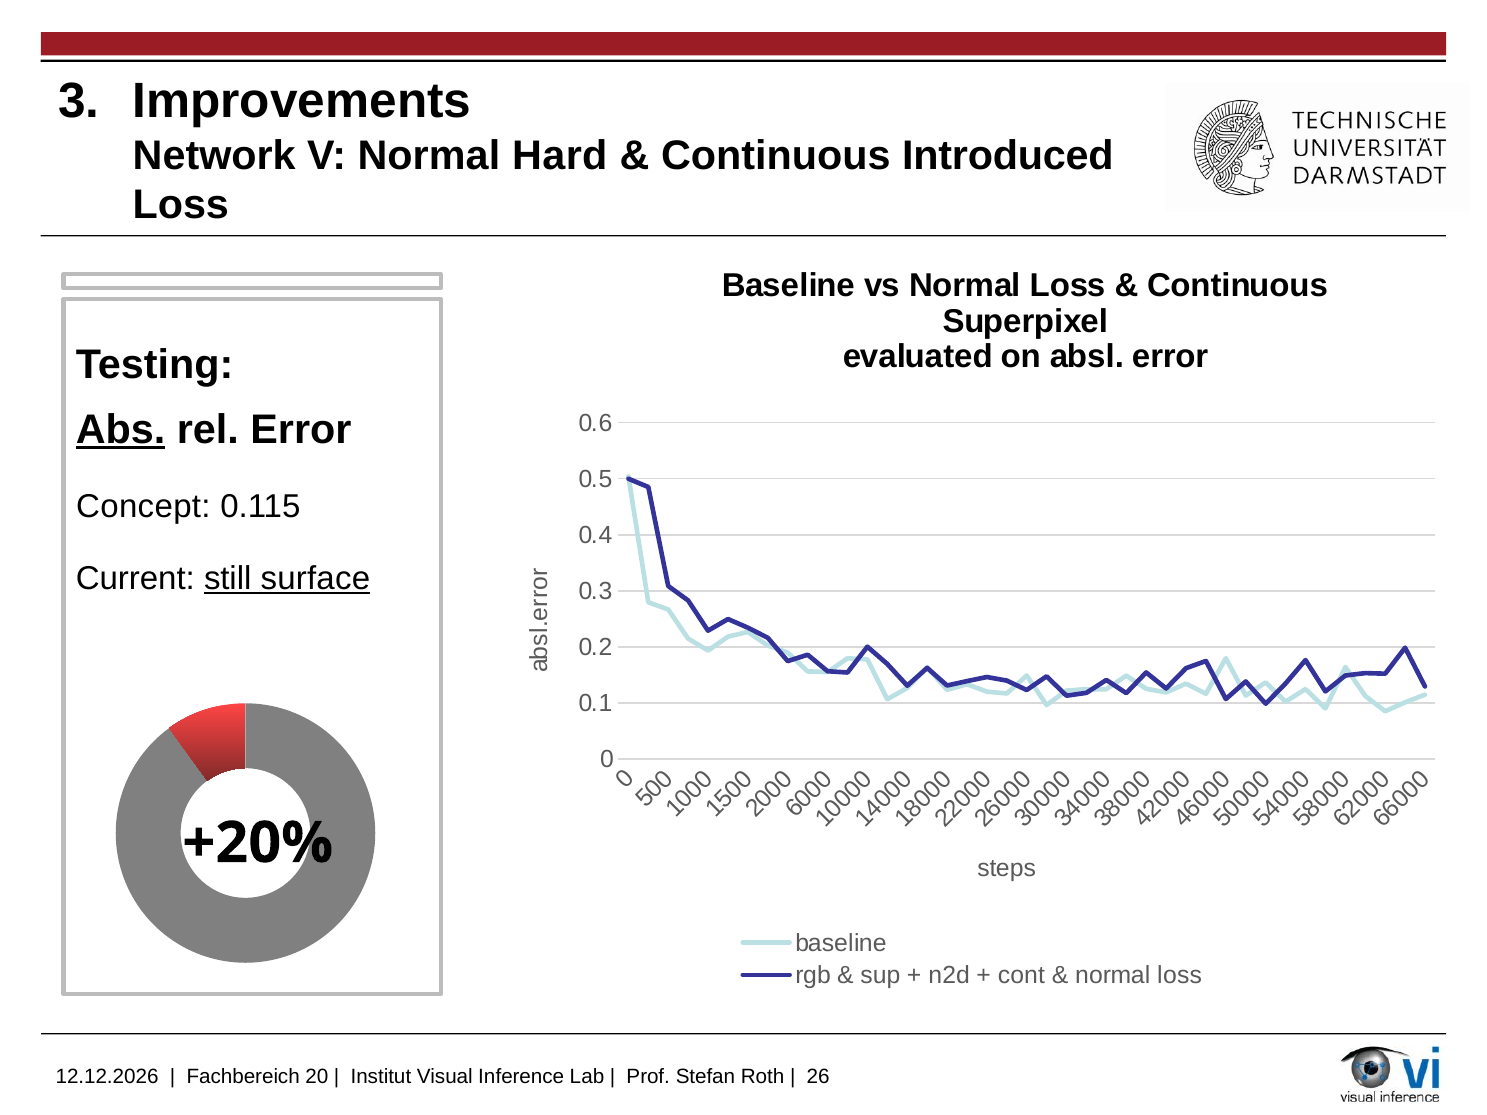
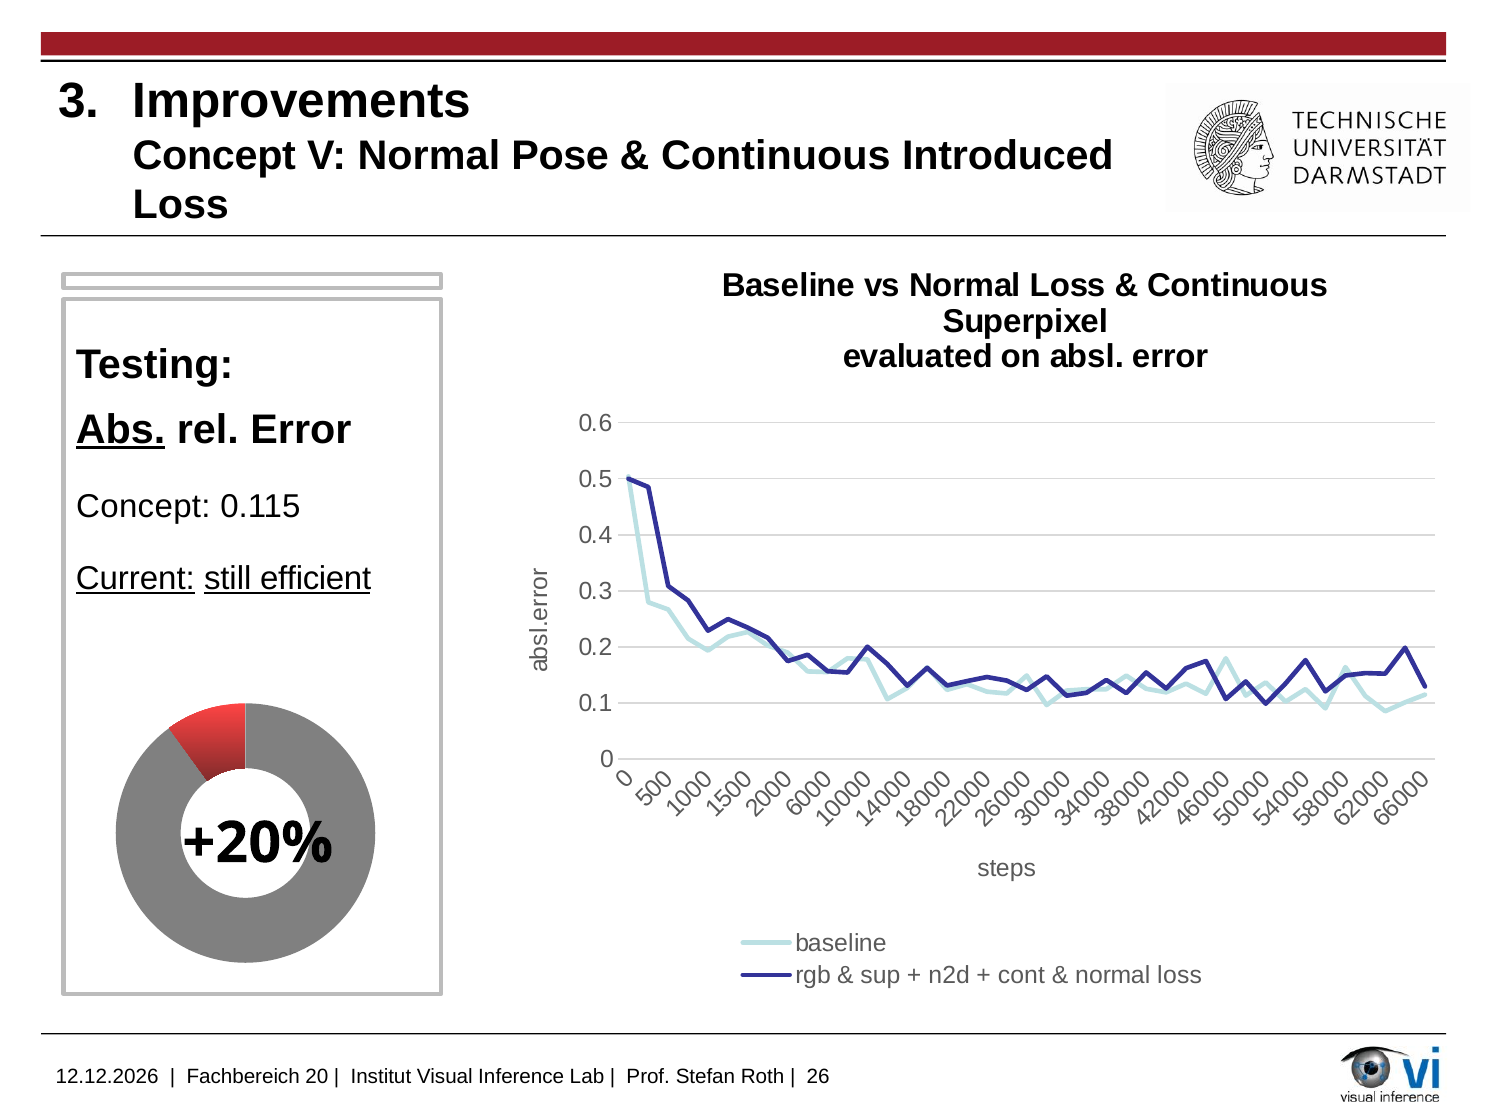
Network: Network -> Concept (214, 155)
Hard: Hard -> Pose (560, 155)
Current underline: none -> present (135, 579)
surface: surface -> efficient (316, 579)
